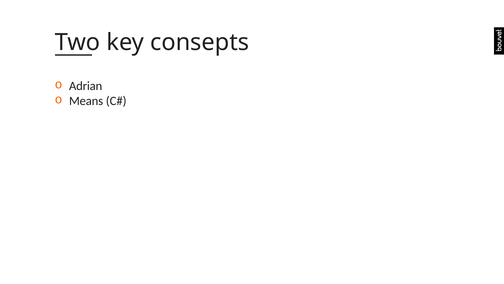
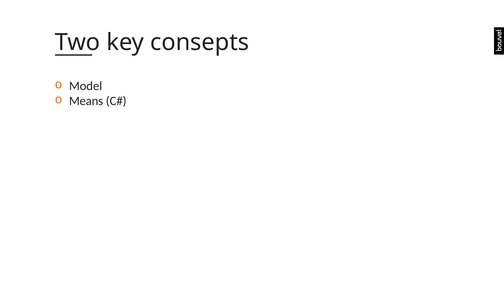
Adrian: Adrian -> Model (86, 86)
